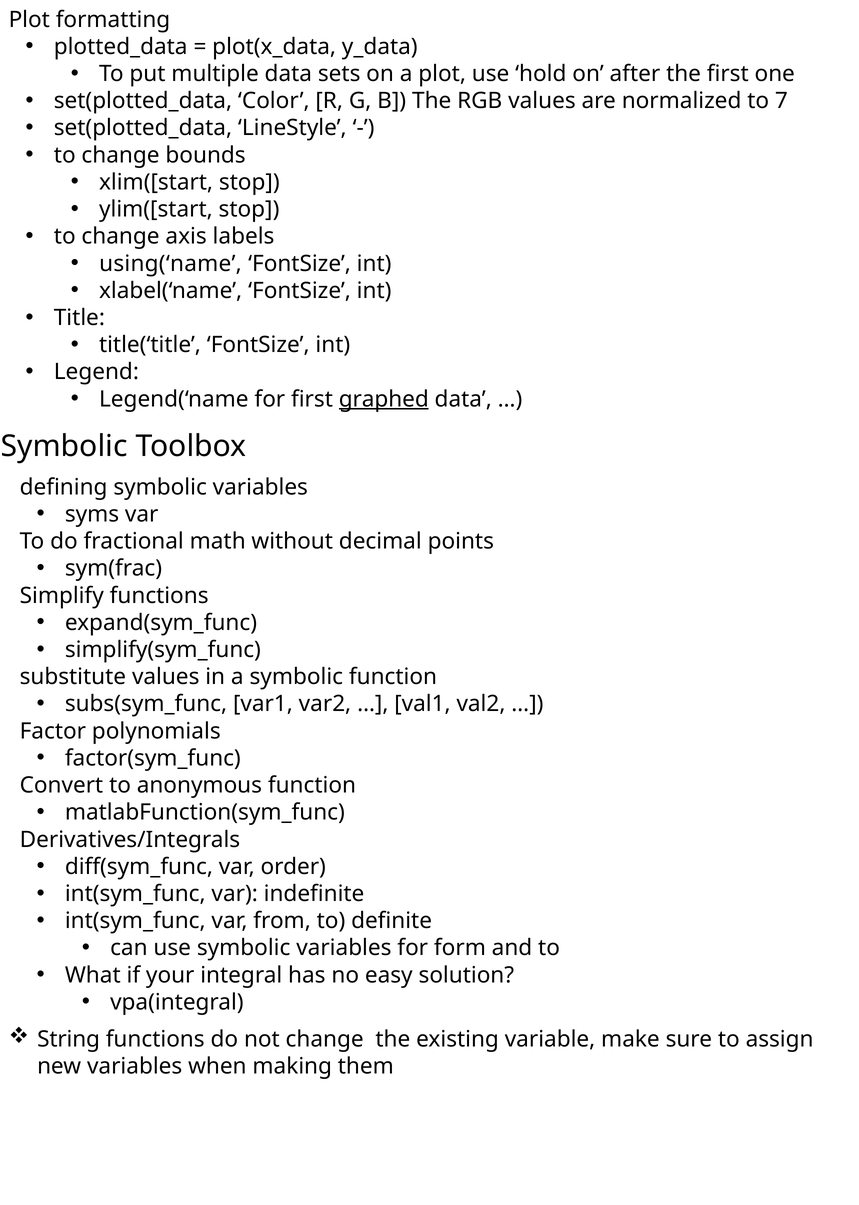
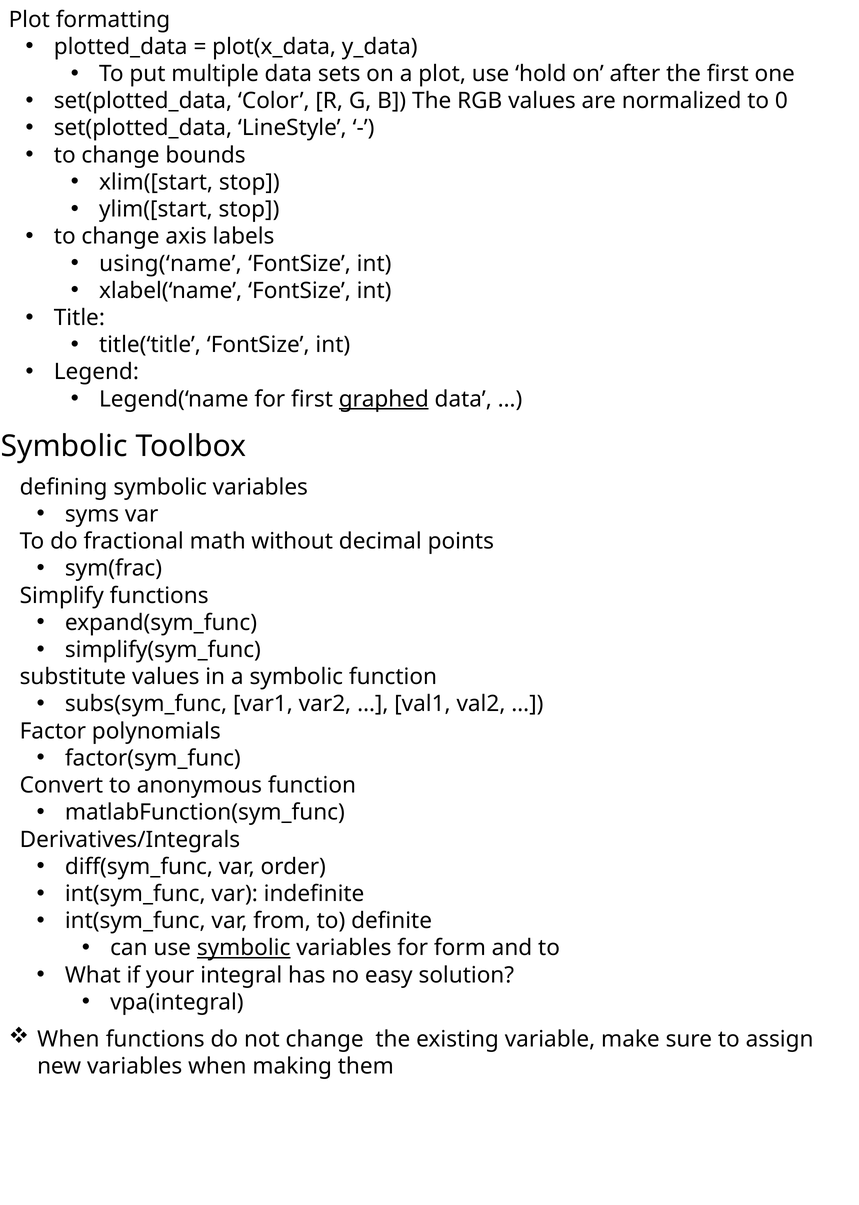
7: 7 -> 0 (781, 101)
symbolic underline: none -> present (244, 949)
String: String -> When (68, 1040)
